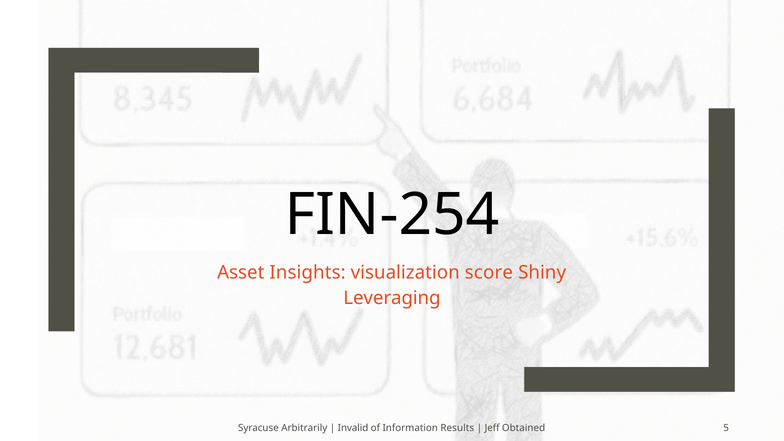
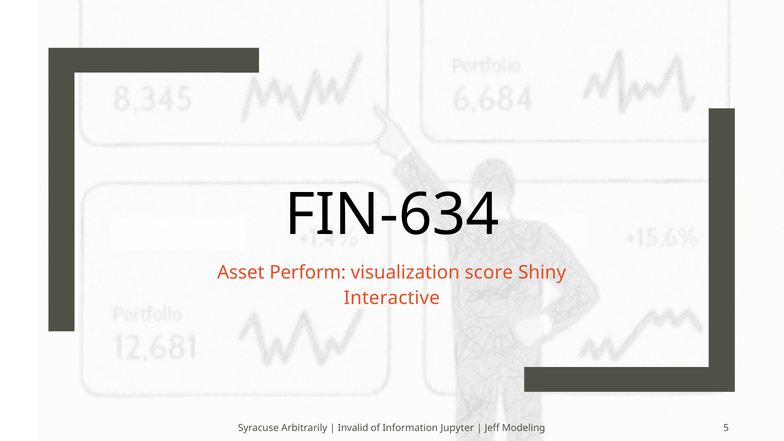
FIN-254: FIN-254 -> FIN-634 (392, 215)
Insights: Insights -> Perform (308, 273)
Leveraging: Leveraging -> Interactive (392, 298)
Results: Results -> Jupyter (457, 428)
Obtained: Obtained -> Modeling (524, 428)
